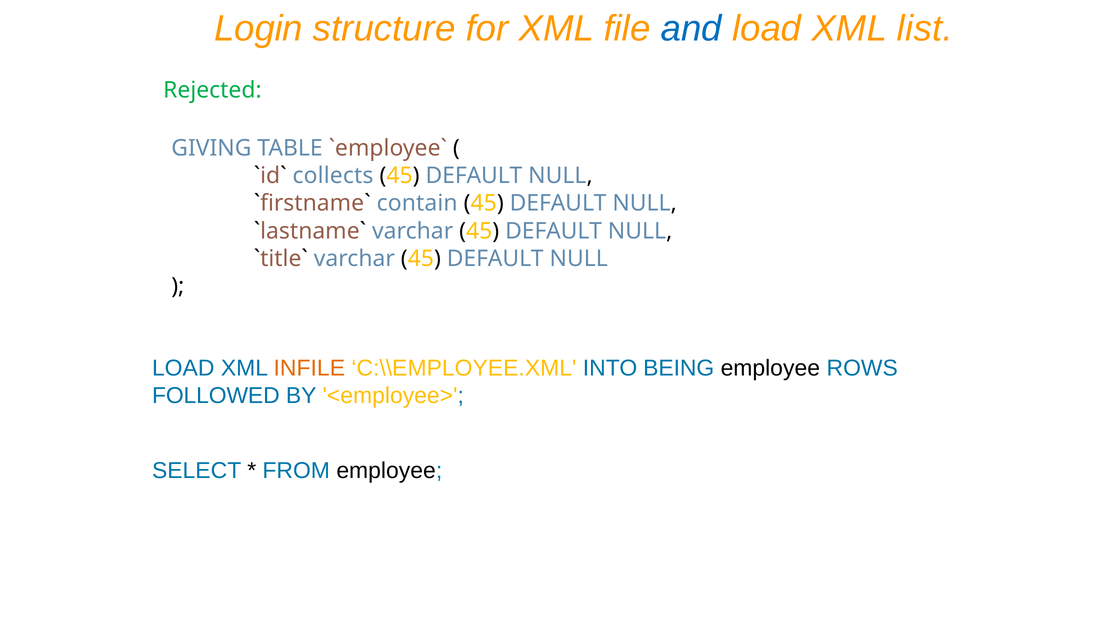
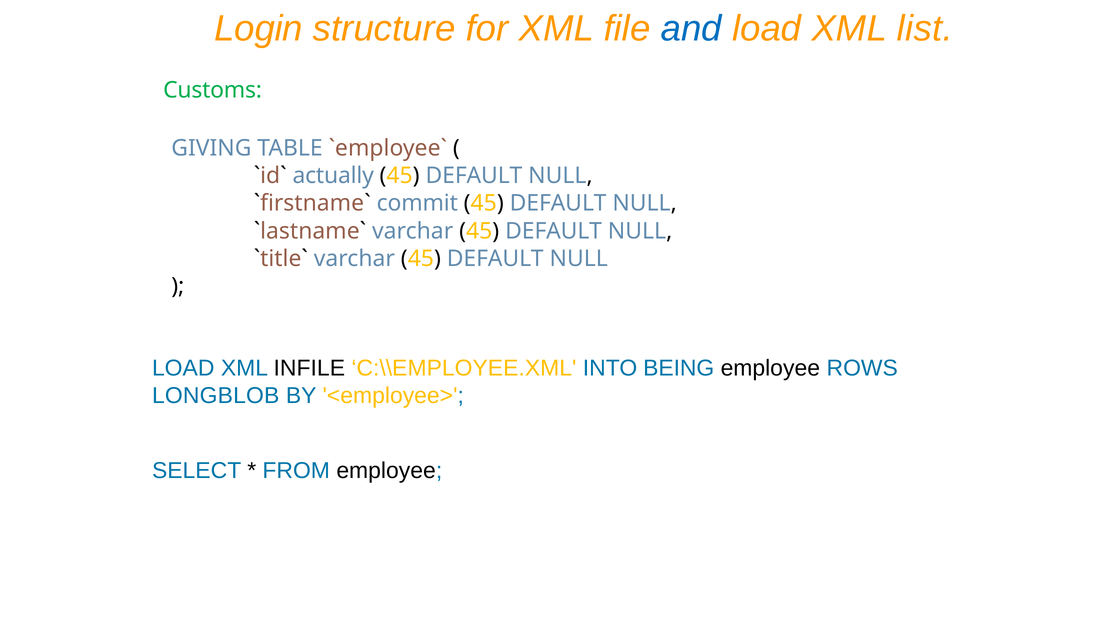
Rejected: Rejected -> Customs (213, 90)
collects: collects -> actually (333, 176)
contain: contain -> commit (417, 203)
INFILE colour: orange -> black (309, 368)
FOLLOWED: FOLLOWED -> LONGBLOB (216, 396)
